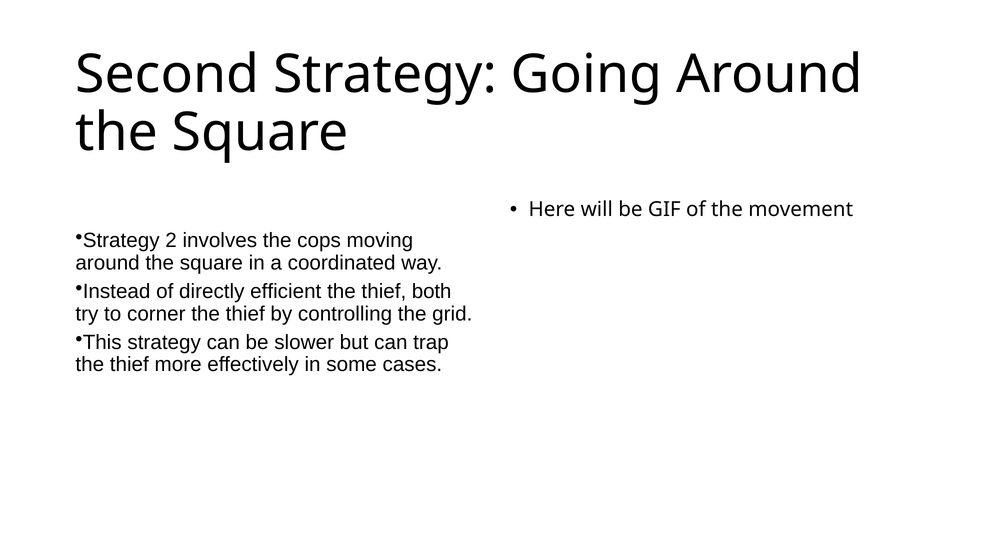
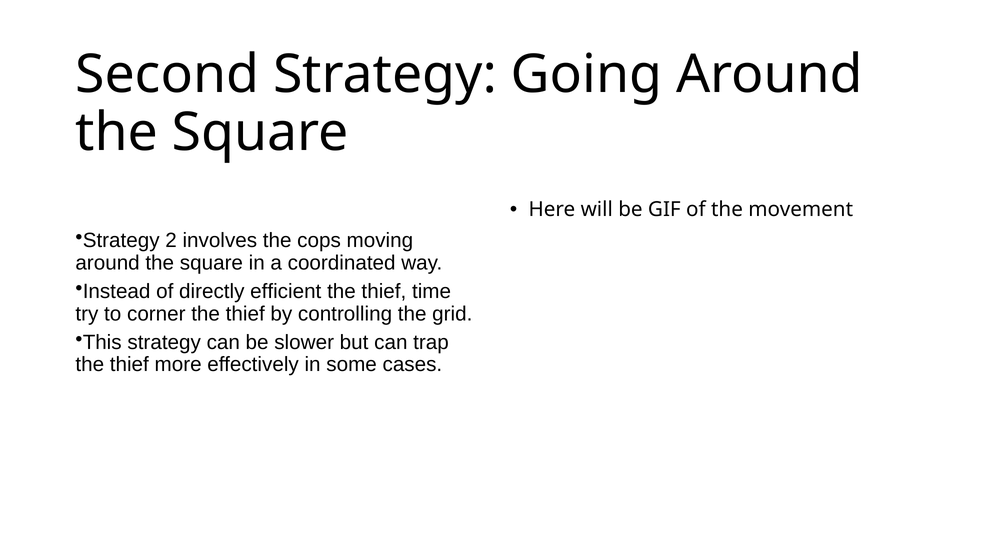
both: both -> time (432, 291)
